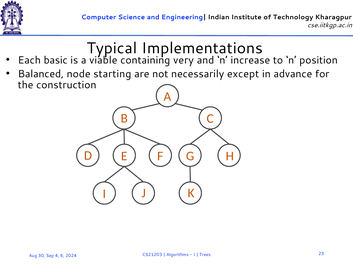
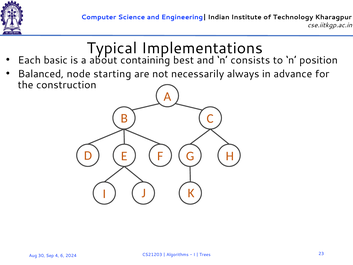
viable: viable -> about (103, 60)
very: very -> best (184, 60)
increase: increase -> consists (250, 60)
except: except -> always (243, 74)
